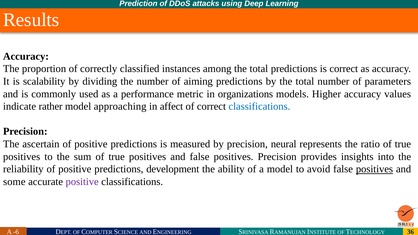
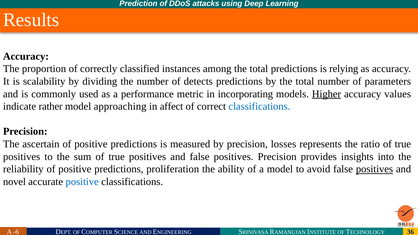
is correct: correct -> relying (344, 69)
aiming: aiming -> detects (198, 81)
organizations: organizations -> incorporating (245, 94)
Higher underline: none -> present (327, 94)
neural: neural -> losses (284, 144)
development: development -> proliferation (173, 169)
some: some -> novel (14, 182)
positive colour: purple -> blue (82, 182)
